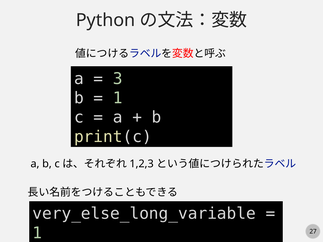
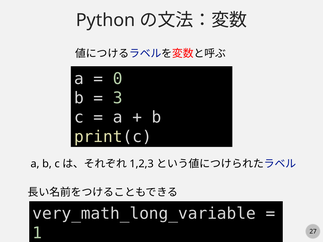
3: 3 -> 0 (118, 79)
1: 1 -> 3 (118, 98)
very_else_long_variable: very_else_long_variable -> very_math_long_variable (144, 214)
